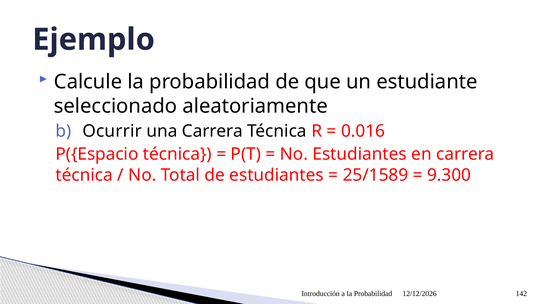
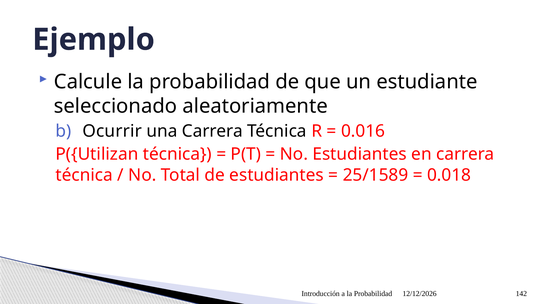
P({Espacio: P({Espacio -> P({Utilizan (97, 154)
9.300: 9.300 -> 0.018 (449, 175)
